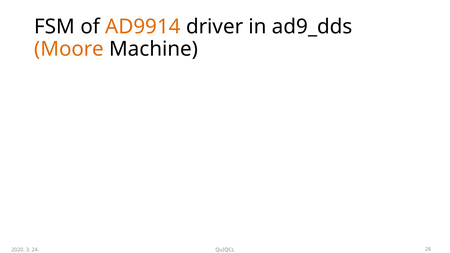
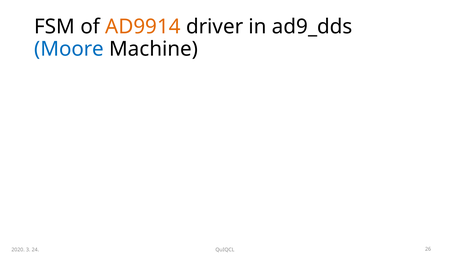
Moore colour: orange -> blue (69, 49)
